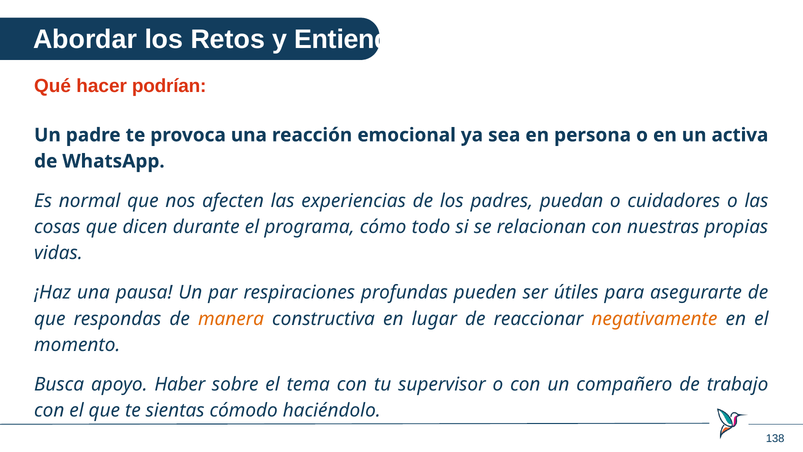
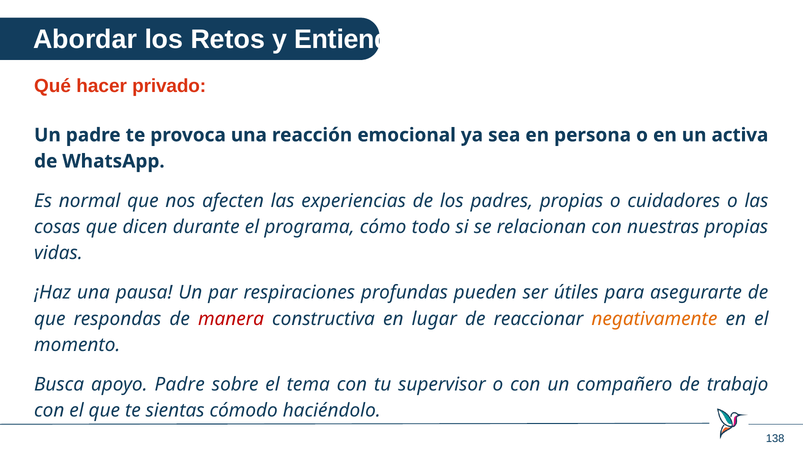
podrían: podrían -> privado (169, 86)
padres puedan: puedan -> propias (572, 201)
manera colour: orange -> red (231, 319)
apoyo Haber: Haber -> Padre (180, 384)
